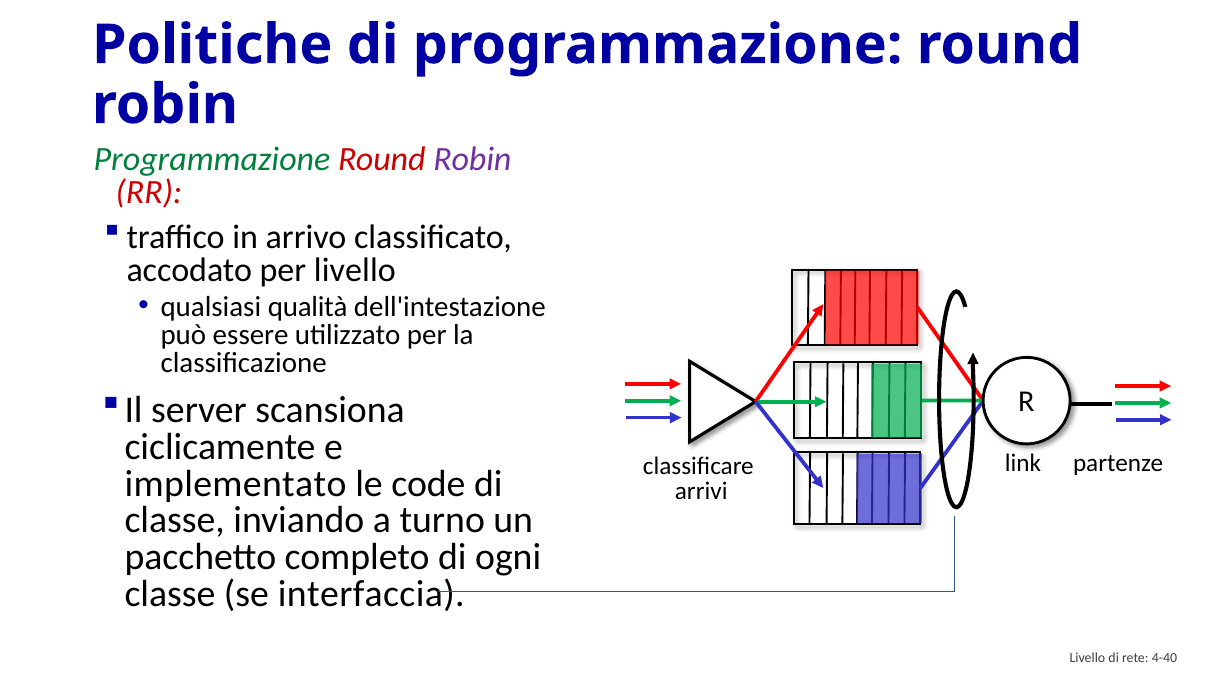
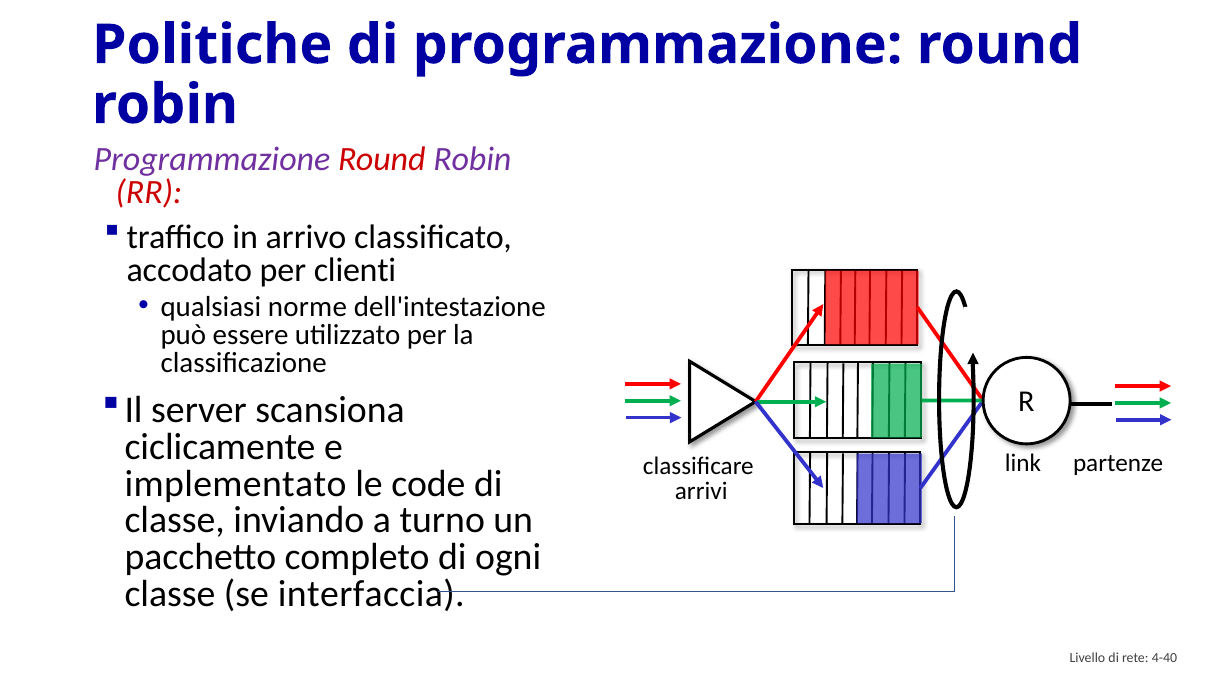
Programmazione colour: green -> purple (212, 160)
per livello: livello -> clienti (355, 270)
qualità: qualità -> norme (307, 307)
